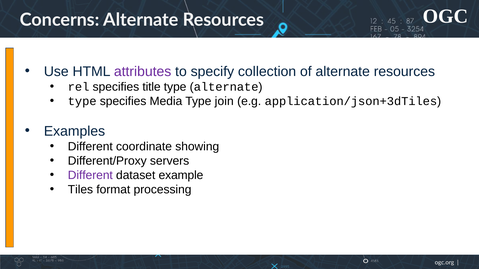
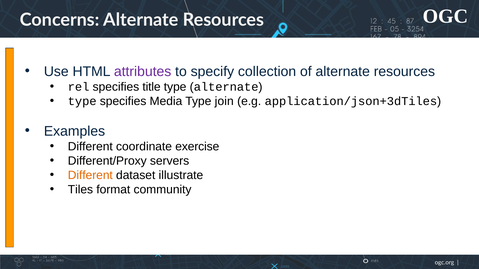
showing: showing -> exercise (197, 147)
Different colour: purple -> orange (90, 176)
example: example -> illustrate (181, 176)
processing: processing -> community (163, 190)
